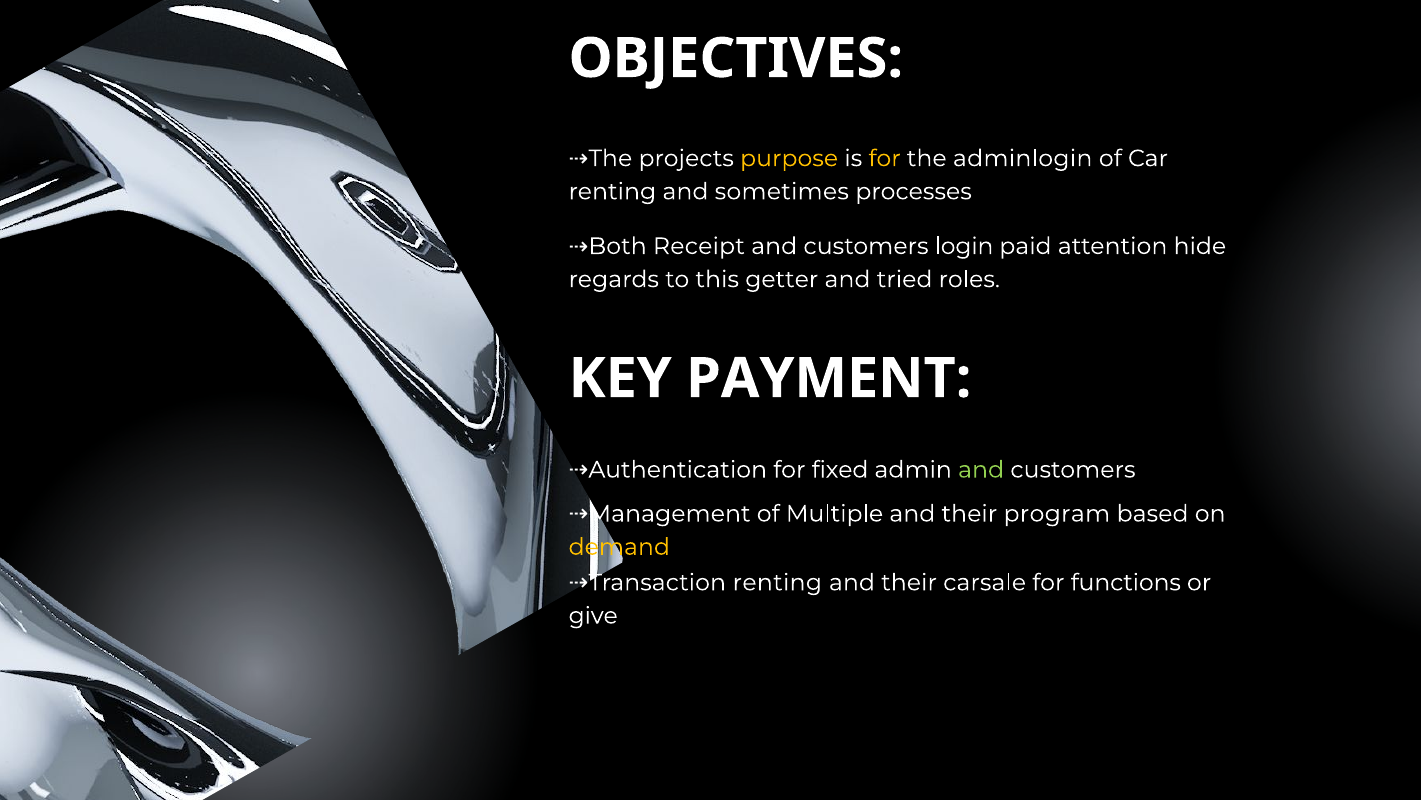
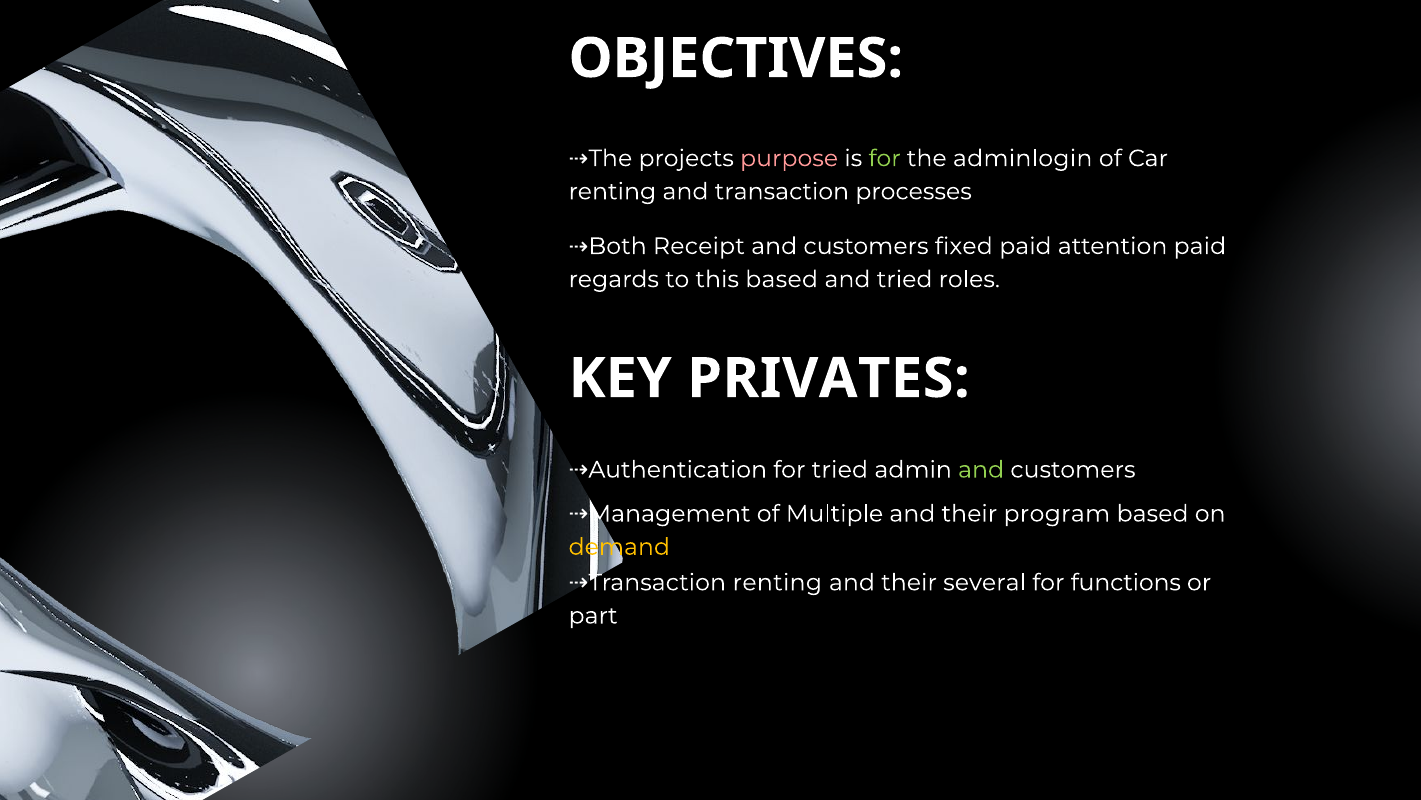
purpose colour: yellow -> pink (789, 158)
for colour: yellow -> light green (885, 158)
and sometimes: sometimes -> transaction (782, 191)
login: login -> fixed (964, 246)
attention hide: hide -> paid (1200, 246)
this getter: getter -> based (782, 279)
PAYMENT: PAYMENT -> PRIVATES (829, 378)
for fixed: fixed -> tried (840, 469)
carsale: carsale -> several (985, 582)
give: give -> part (593, 615)
